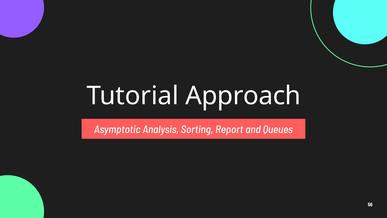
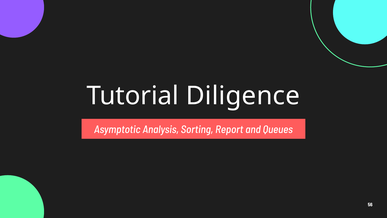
Approach: Approach -> Diligence (243, 96)
